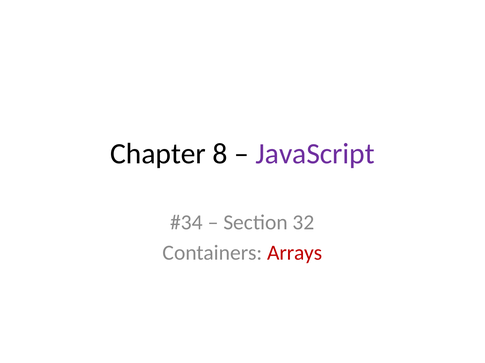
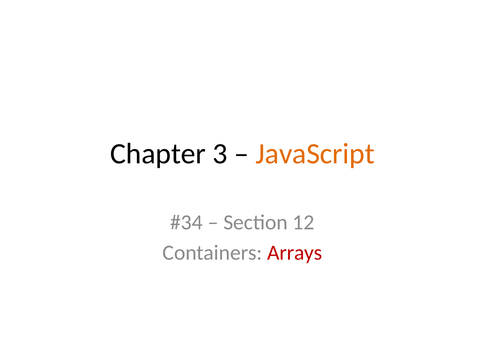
8: 8 -> 3 (220, 154)
JavaScript colour: purple -> orange (315, 154)
32: 32 -> 12 (304, 223)
